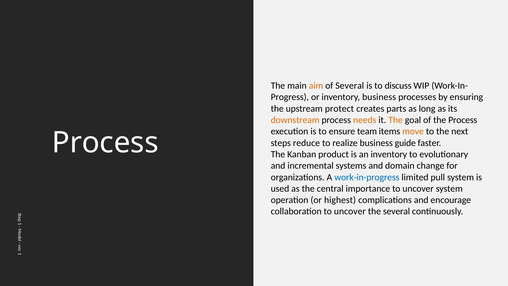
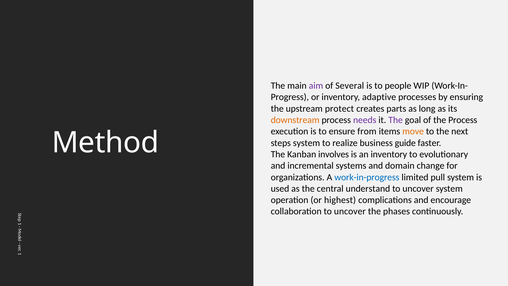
aim colour: orange -> purple (316, 86)
discuss: discuss -> people (398, 86)
inventory business: business -> adaptive (379, 97)
needs colour: orange -> purple (365, 120)
The colour: orange -> purple (396, 120)
team: team -> from (367, 131)
Process: Process -> Method (105, 143)
steps reduce: reduce -> system (307, 143)
product: product -> involves (334, 154)
importance: importance -> understand (368, 188)
the several: several -> phases (396, 211)
